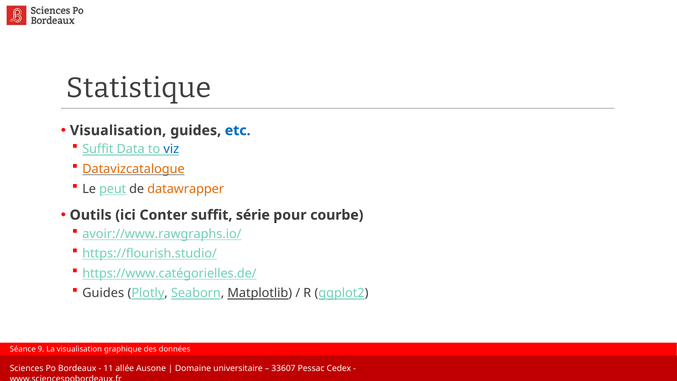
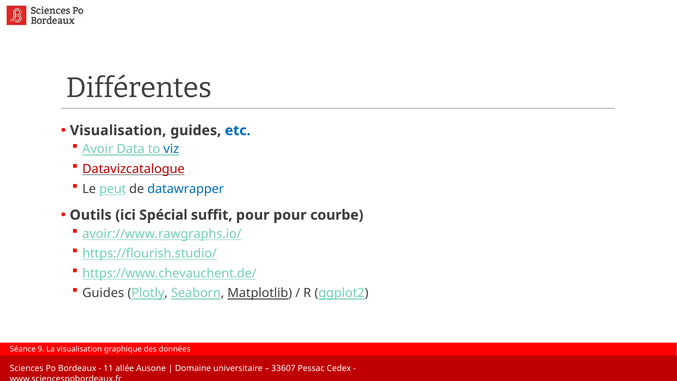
Statistique: Statistique -> Différentes (139, 88)
Suffit: Suffit -> Avoir (98, 149)
Datavizcatalogue colour: orange -> red (133, 169)
datawrapper colour: orange -> blue (186, 189)
Conter: Conter -> Spécial (163, 215)
suffit série: série -> pour (253, 215)
https://www.catégorielles.de/: https://www.catégorielles.de/ -> https://www.chevauchent.de/ (169, 273)
